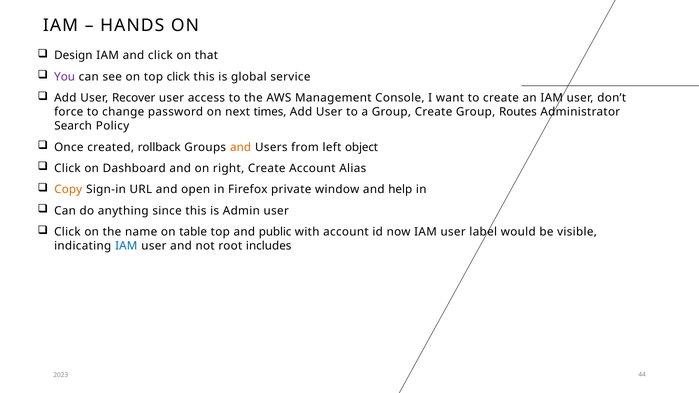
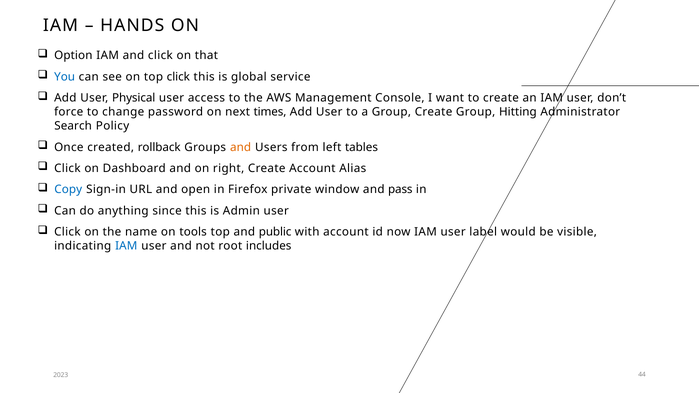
Design: Design -> Option (73, 56)
You colour: purple -> blue (65, 77)
Recover: Recover -> Physical (134, 98)
Routes: Routes -> Hitting (518, 112)
object: object -> tables (362, 147)
Copy colour: orange -> blue (68, 190)
help: help -> pass (400, 190)
table: table -> tools (193, 232)
